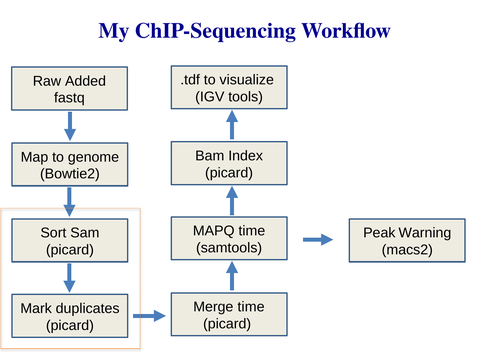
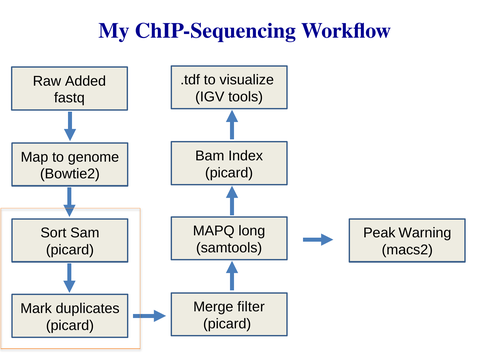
MAPQ time: time -> long (252, 231)
Merge time: time -> filter (251, 307)
